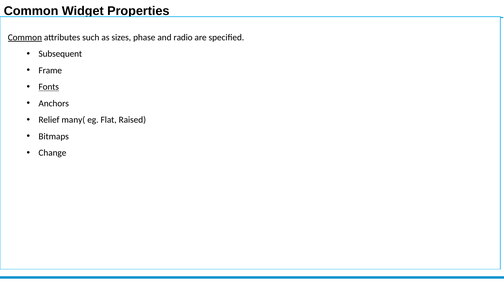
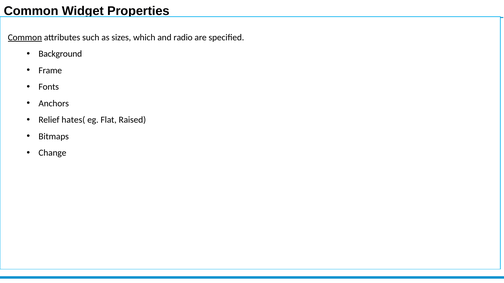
phase: phase -> which (144, 38)
Subsequent: Subsequent -> Background (60, 54)
Fonts underline: present -> none (49, 87)
many(: many( -> hates( (73, 120)
